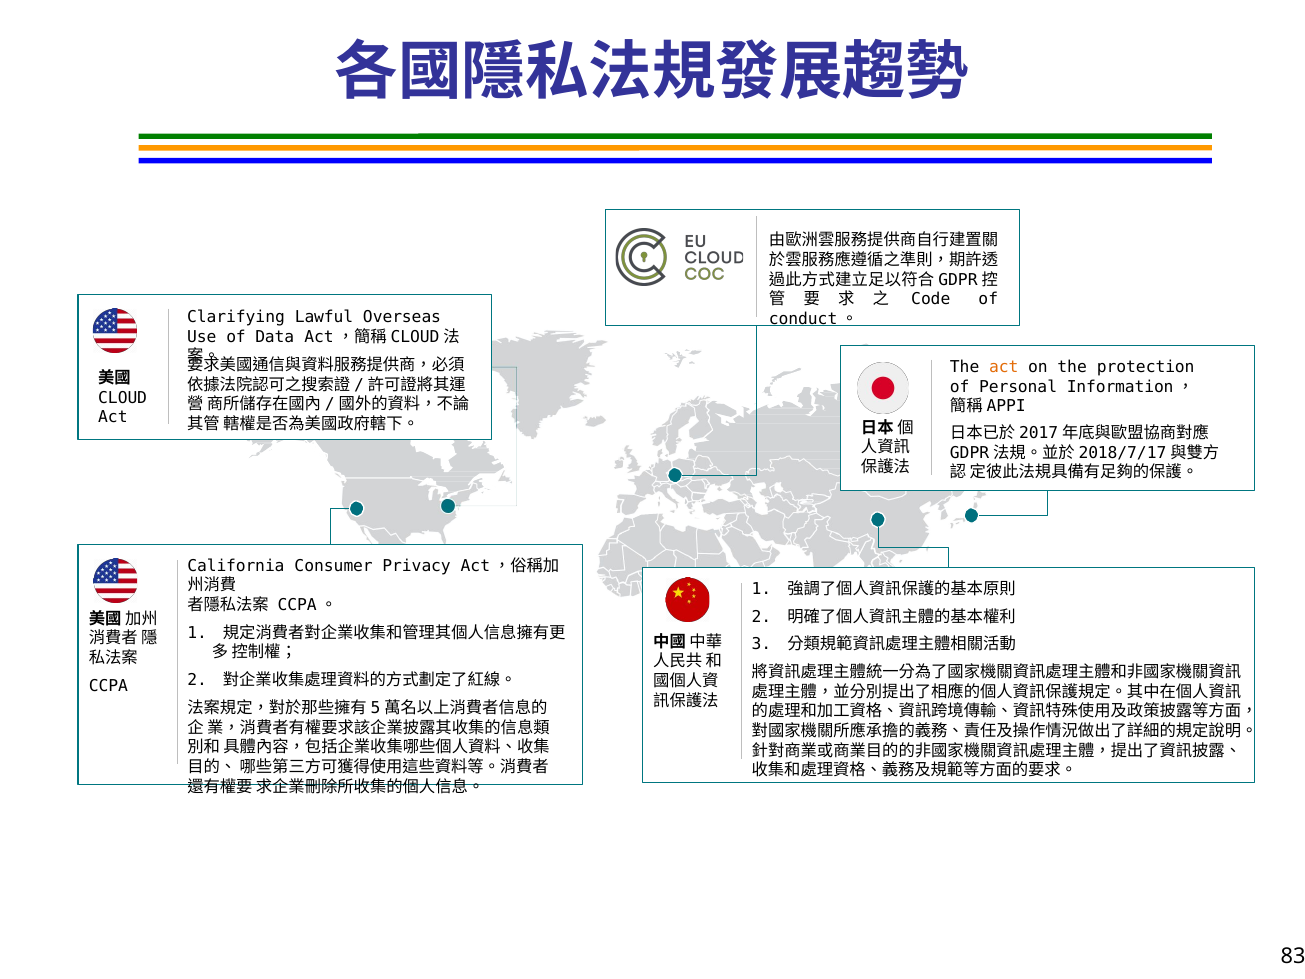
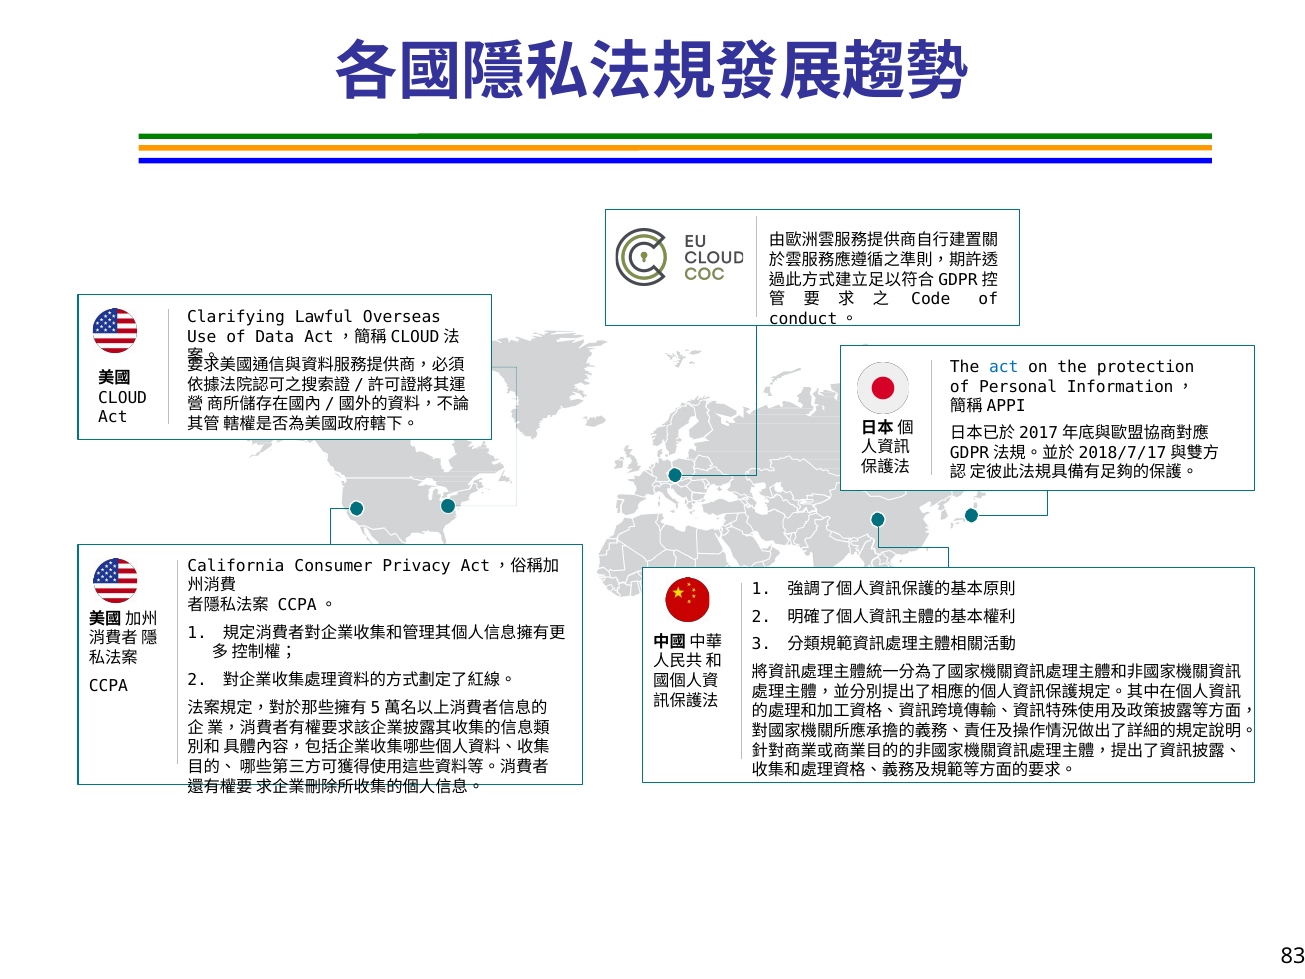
act colour: orange -> blue (1004, 367)
